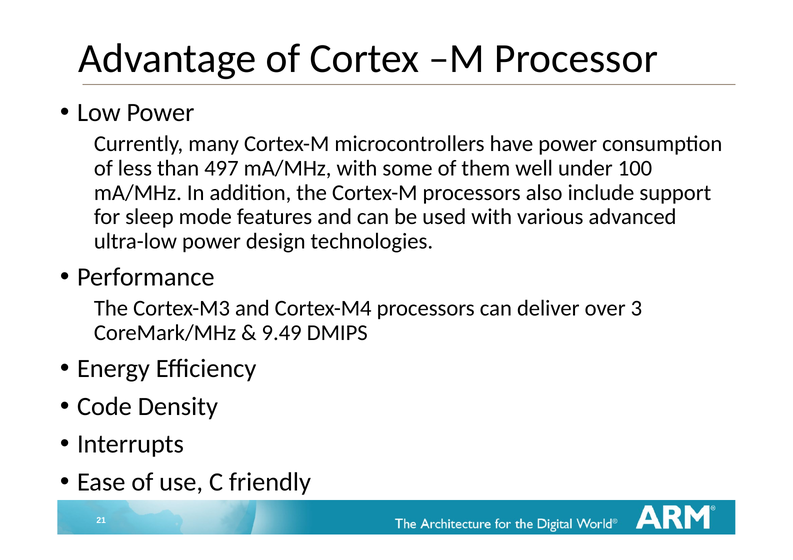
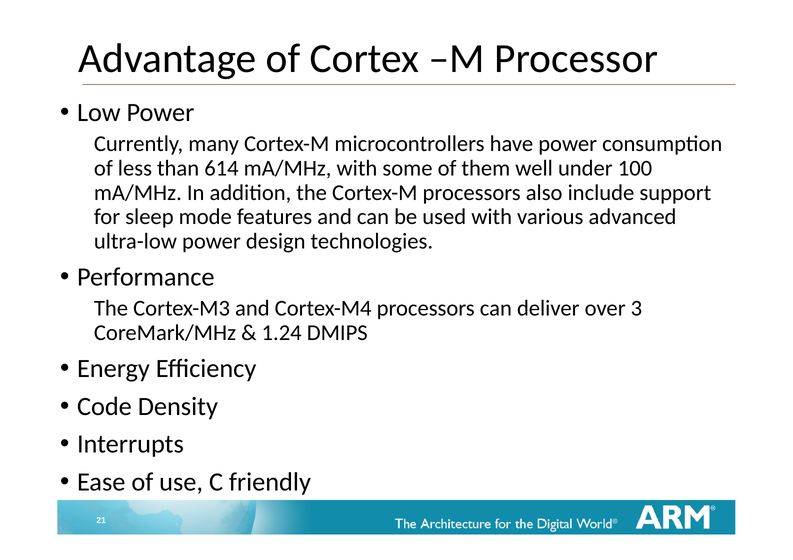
497: 497 -> 614 (221, 168)
9.49: 9.49 -> 1.24 (282, 333)
